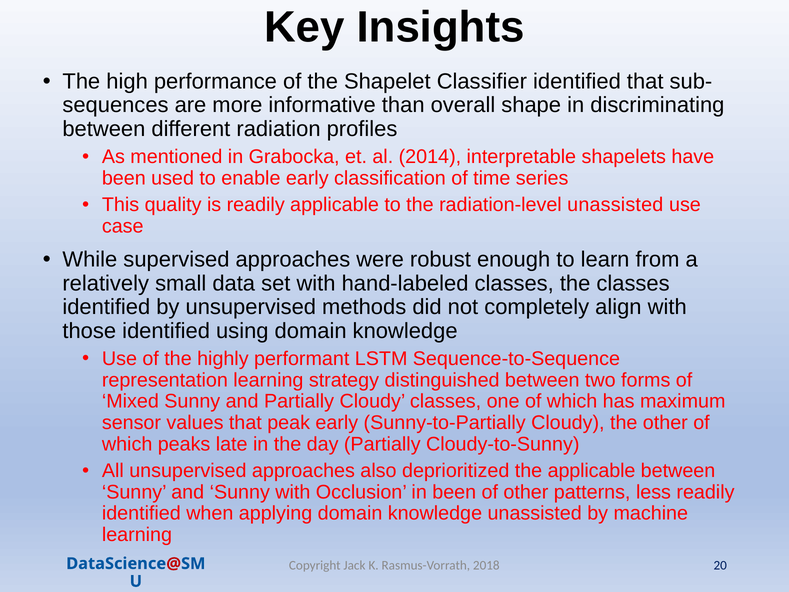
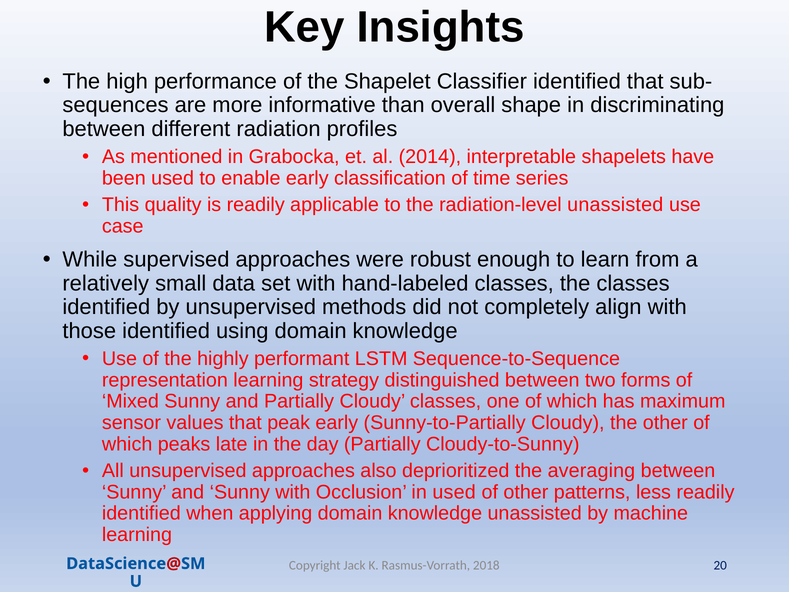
the applicable: applicable -> averaging (591, 471)
in been: been -> used (454, 492)
